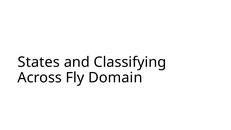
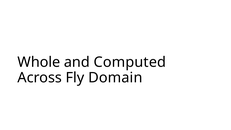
States: States -> Whole (39, 62)
Classifying: Classifying -> Computed (130, 62)
